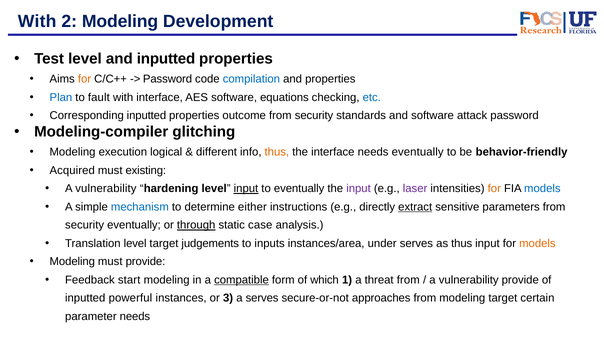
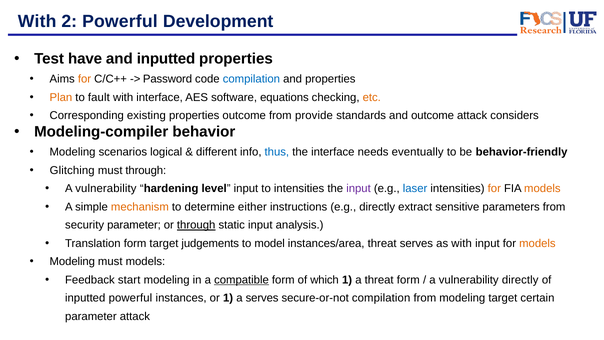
2 Modeling: Modeling -> Powerful (120, 21)
Test level: level -> have (85, 59)
Plan colour: blue -> orange (61, 97)
etc colour: blue -> orange (372, 97)
Corresponding inputted: inputted -> existing (146, 116)
security: security -> provide (314, 116)
and software: software -> outcome (433, 116)
attack password: password -> considers (515, 116)
glitching: glitching -> behavior (204, 132)
execution: execution -> scenarios (123, 152)
thus colour: orange -> blue (277, 152)
Acquired: Acquired -> Glitching (72, 170)
must existing: existing -> through (146, 170)
input underline: present -> none (246, 189)
to eventually: eventually -> intensities (299, 189)
laser colour: purple -> blue (415, 189)
models colour: blue -> orange (542, 189)
mechanism colour: blue -> orange (140, 207)
extract underline: present -> none (415, 207)
security eventually: eventually -> parameter (134, 225)
static case: case -> input (260, 225)
Translation level: level -> form (135, 243)
inputs: inputs -> model (270, 243)
instances/area under: under -> threat (382, 243)
as thus: thus -> with (462, 243)
must provide: provide -> models (145, 262)
threat from: from -> form (408, 280)
vulnerability provide: provide -> directly (520, 280)
or 3: 3 -> 1 (228, 298)
secure-or-not approaches: approaches -> compilation (381, 298)
parameter needs: needs -> attack (135, 316)
